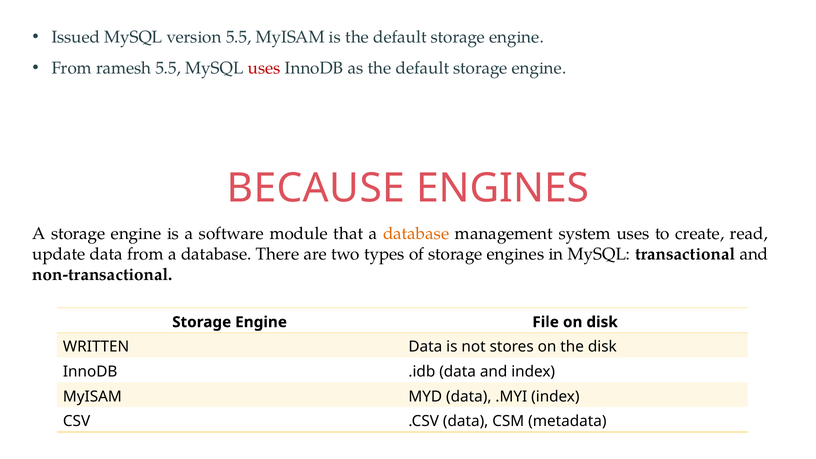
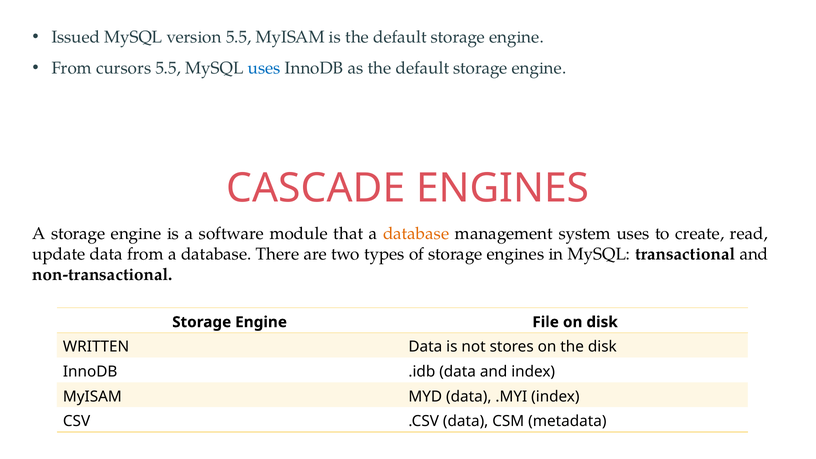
ramesh: ramesh -> cursors (124, 68)
uses colour: red -> blue (264, 68)
BECAUSE: BECAUSE -> CASCADE (316, 188)
